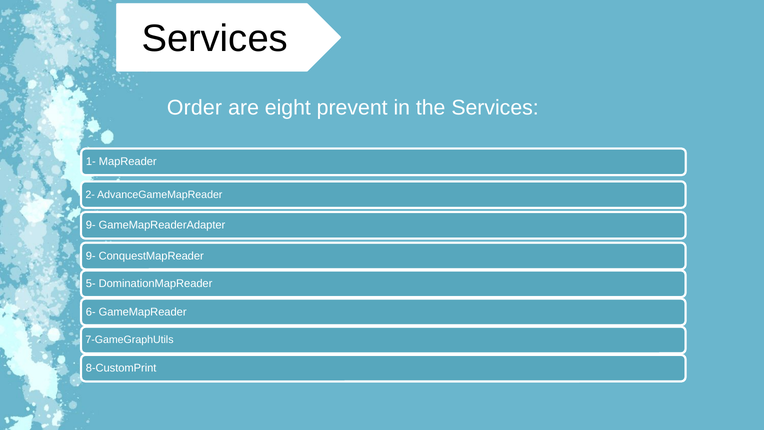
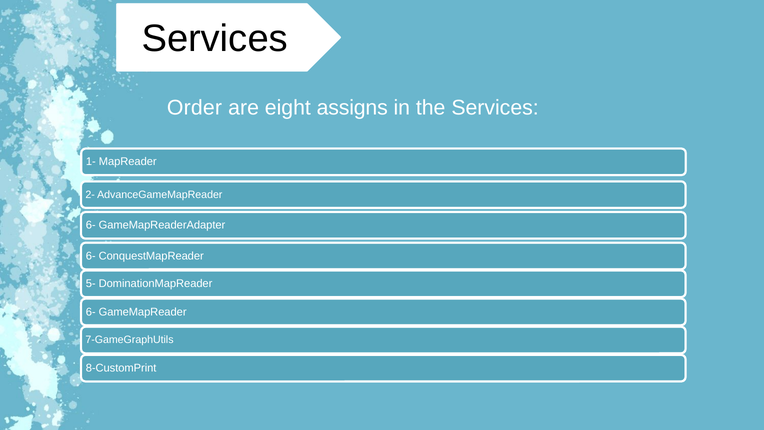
prevent: prevent -> assigns (352, 108)
9-: 9- -> 6- (91, 225)
9-: 9- -> 6- (91, 256)
